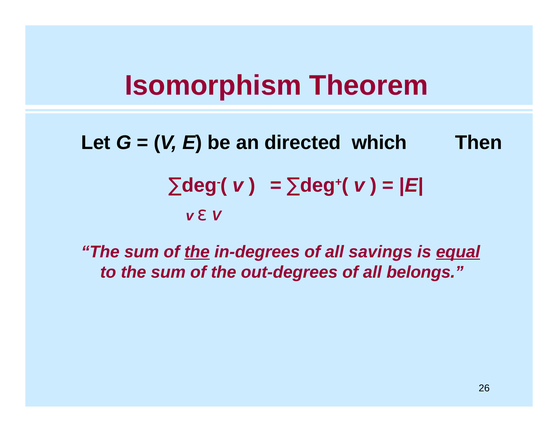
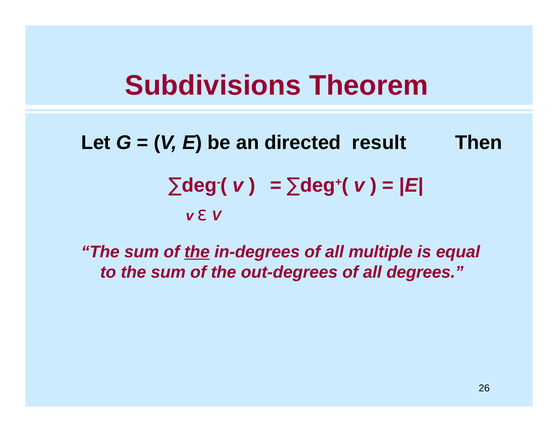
Isomorphism: Isomorphism -> Subdivisions (213, 85)
which: which -> result (379, 142)
savings: savings -> multiple (381, 251)
equal underline: present -> none (458, 251)
belongs: belongs -> degrees (425, 272)
